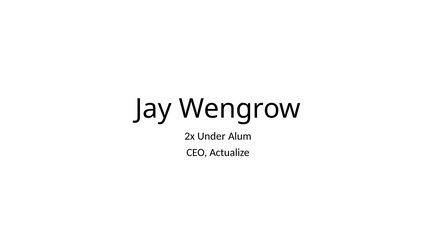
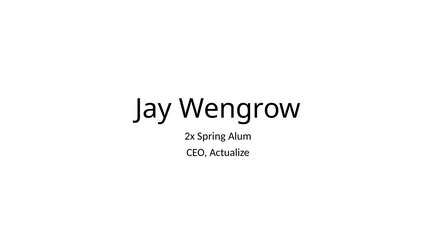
Under: Under -> Spring (211, 136)
